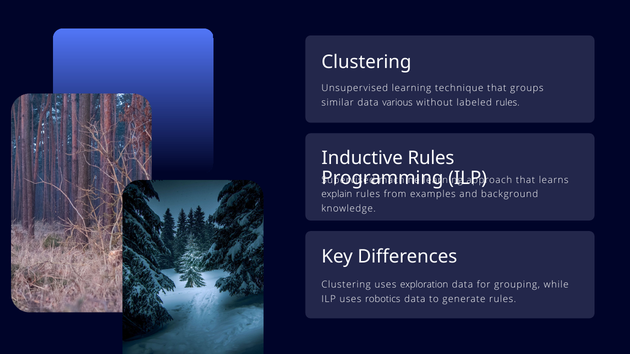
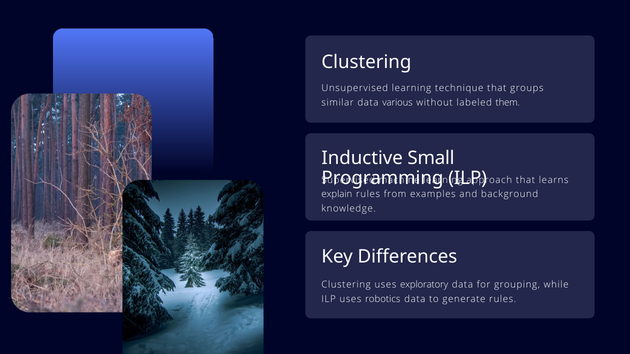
labeled rules: rules -> them (508, 103)
Inductive Rules: Rules -> Small (431, 158)
exploration: exploration -> exploratory (424, 285)
